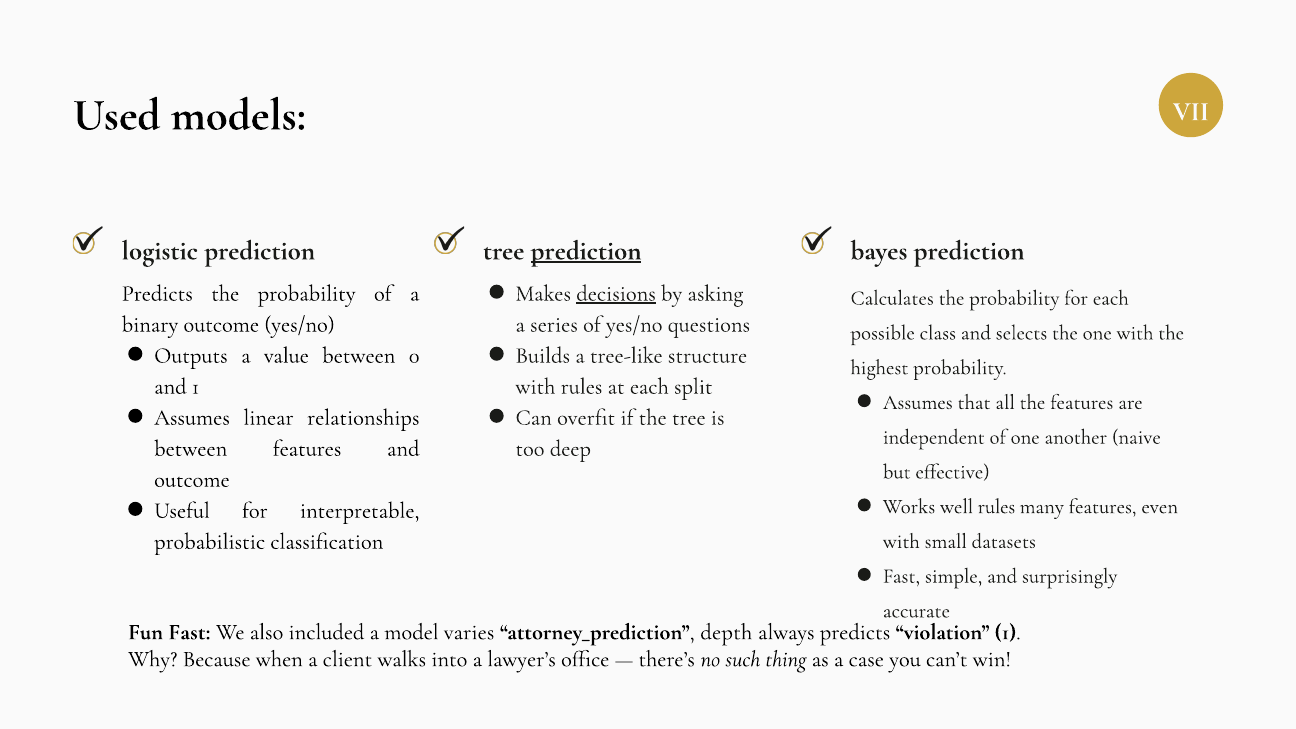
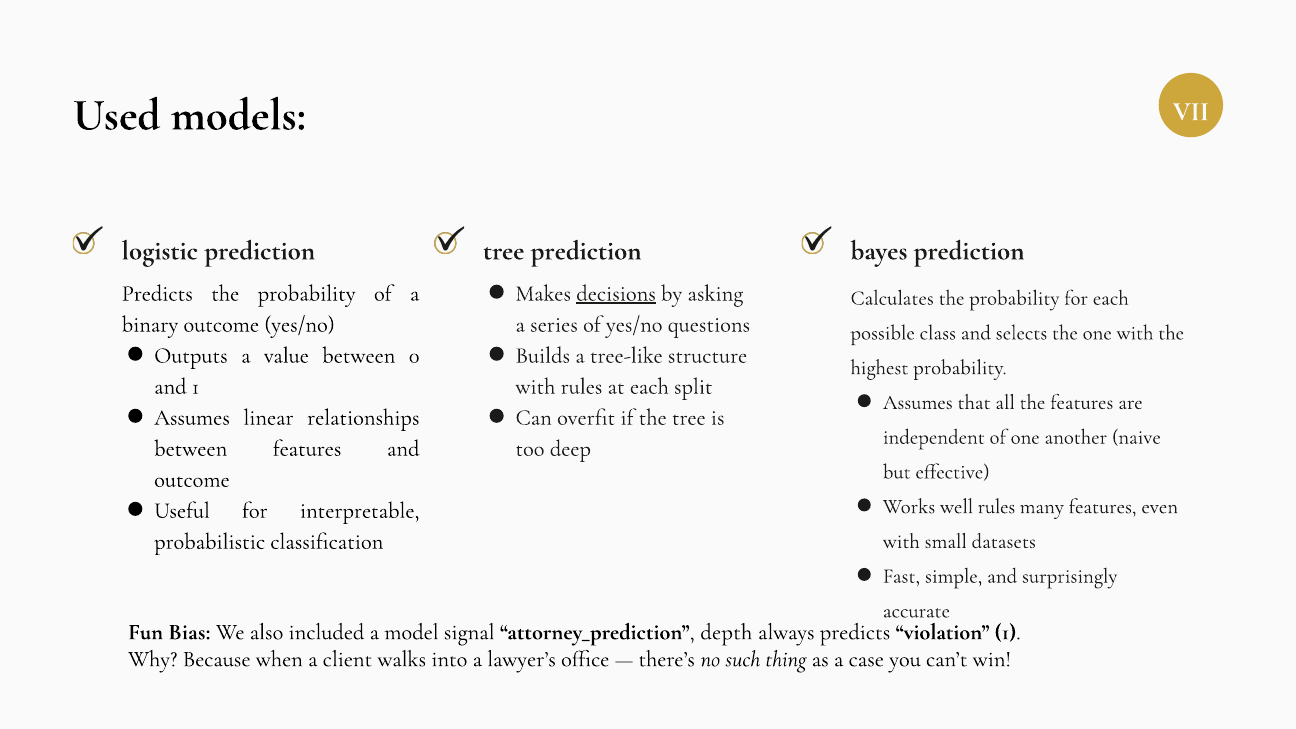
prediction underline: present -> none (586, 250)
Fun Fast: Fast -> Bias (189, 632)
varies: varies -> signal (469, 632)
